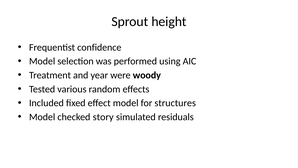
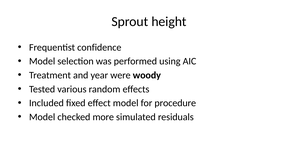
structures: structures -> procedure (175, 103)
story: story -> more (103, 117)
